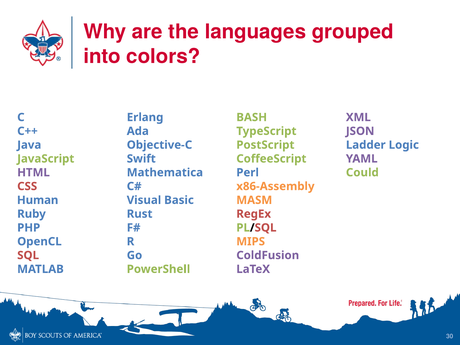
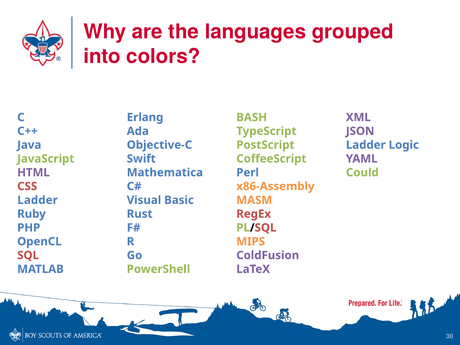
Human: Human -> Ladder (38, 200)
